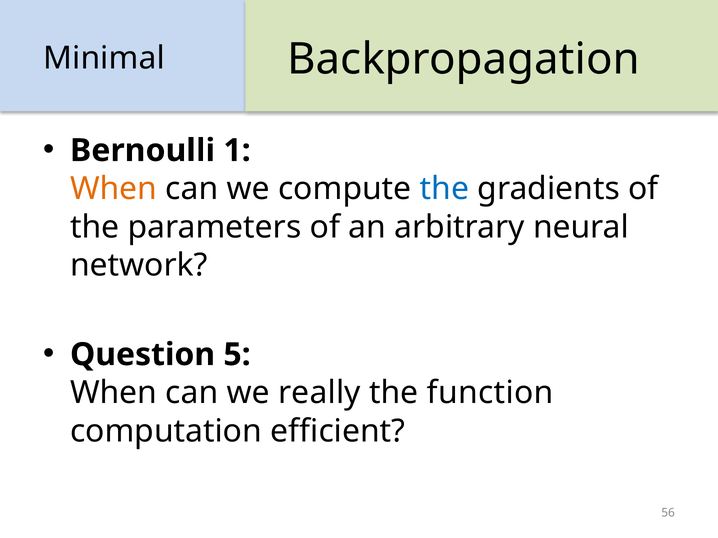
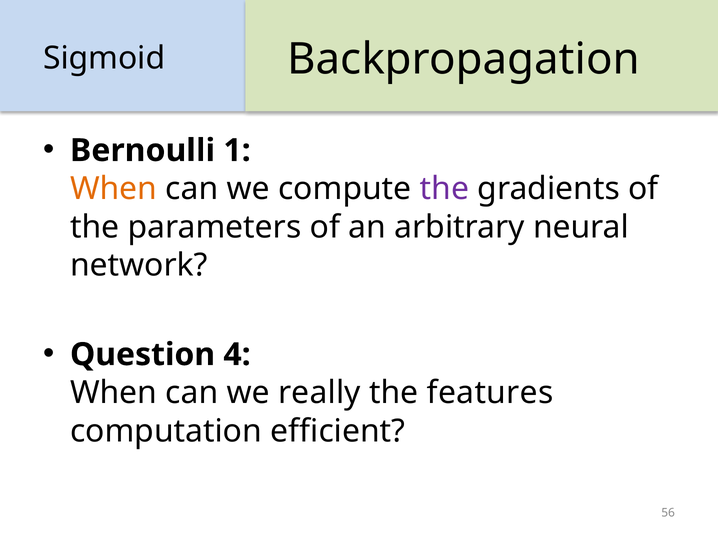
Minimal: Minimal -> Sigmoid (104, 58)
the colour: blue -> purple (444, 189)
5: 5 -> 4 (237, 355)
function: function -> features (490, 393)
